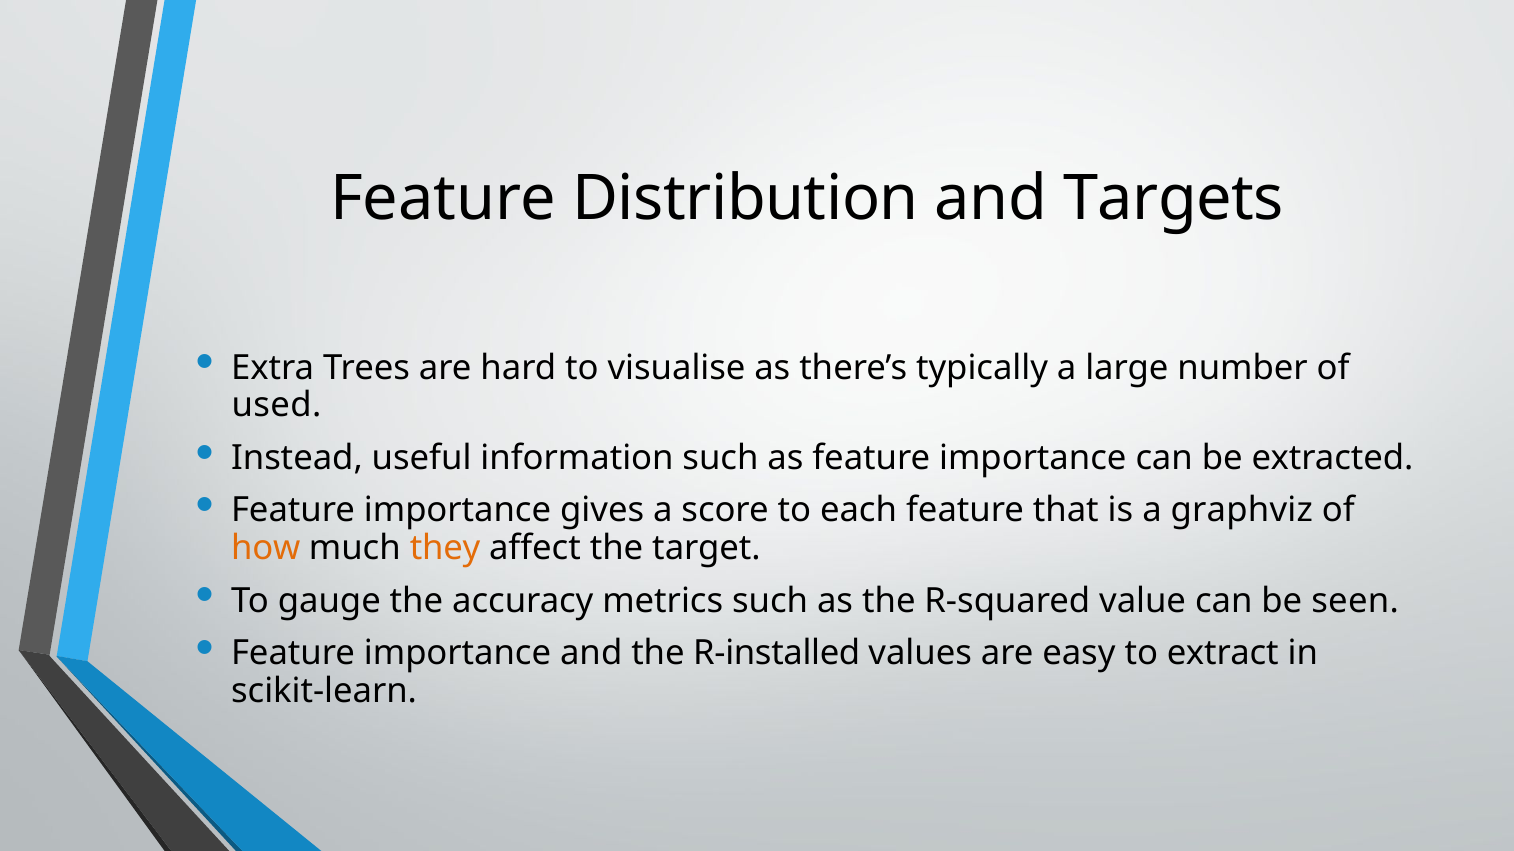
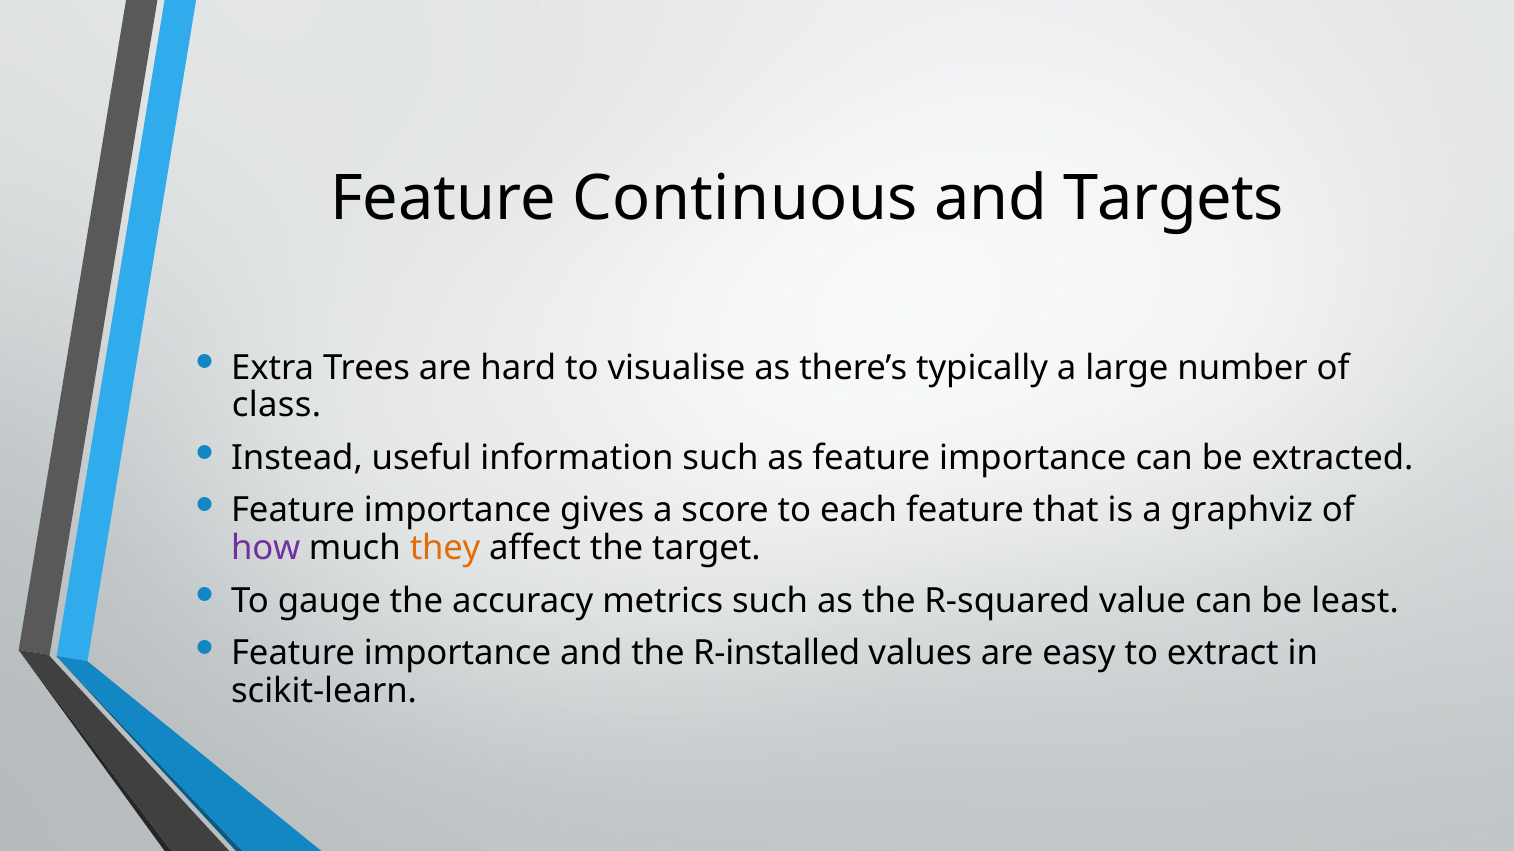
Distribution: Distribution -> Continuous (745, 198)
used: used -> class (276, 405)
how colour: orange -> purple (266, 548)
seen: seen -> least (1355, 601)
